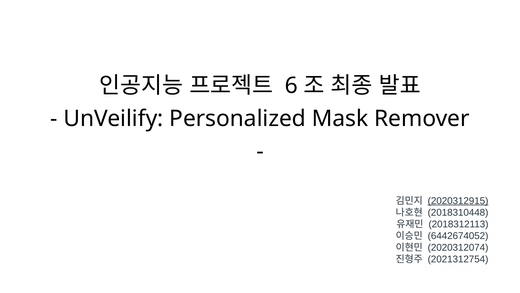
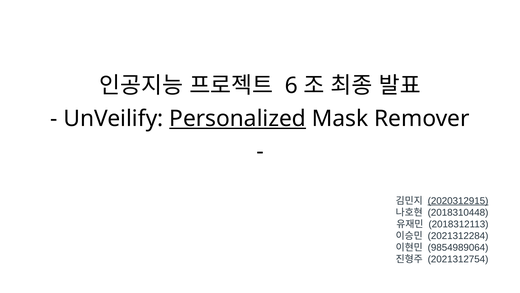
Personalized underline: none -> present (238, 118)
6442674052: 6442674052 -> 2021312284 (458, 236)
2020312074: 2020312074 -> 9854989064 (458, 247)
